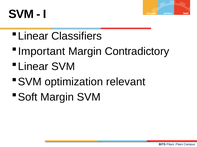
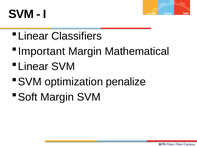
Contradictory: Contradictory -> Mathematical (137, 52)
relevant: relevant -> penalize (126, 82)
